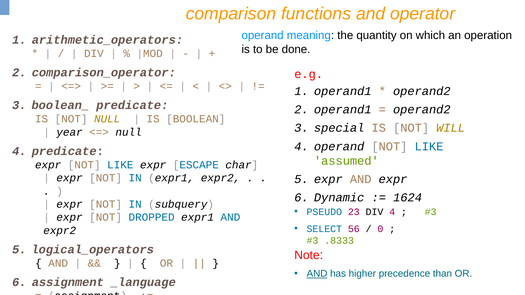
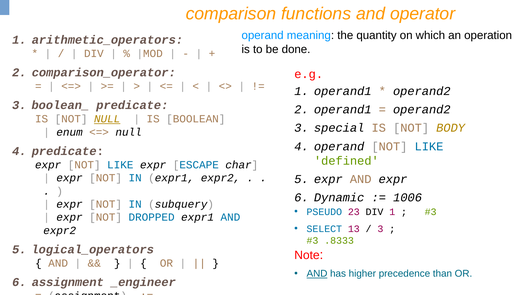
NULL underline: none -> present (107, 119)
WILL: WILL -> BODY (451, 128)
year: year -> enum (70, 132)
assumed: assumed -> defined (346, 161)
1624: 1624 -> 1006 (408, 198)
DIV 4: 4 -> 1 (392, 212)
56: 56 -> 13 (354, 229)
0: 0 -> 3 (380, 229)
_language: _language -> _engineer (143, 283)
